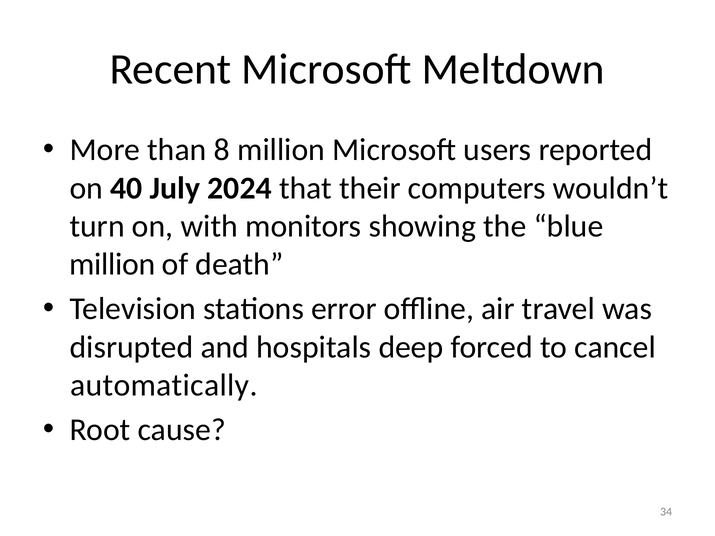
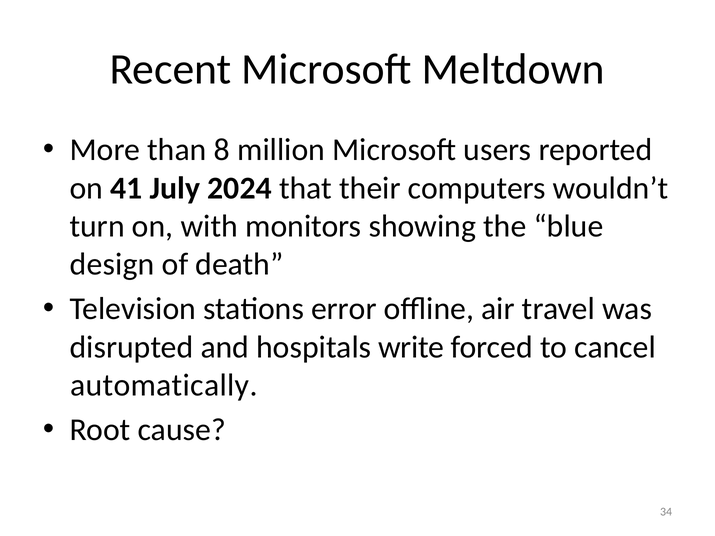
40: 40 -> 41 (126, 188)
million: million -> design (112, 265)
deep: deep -> write (411, 347)
